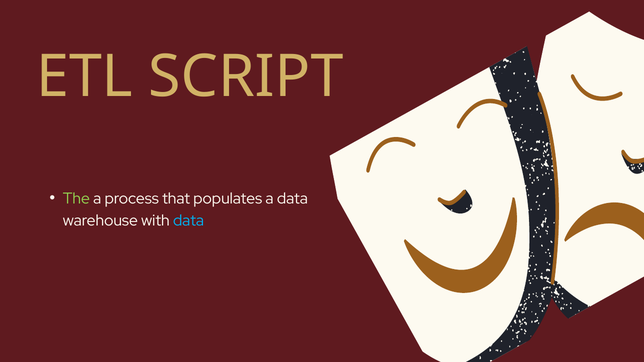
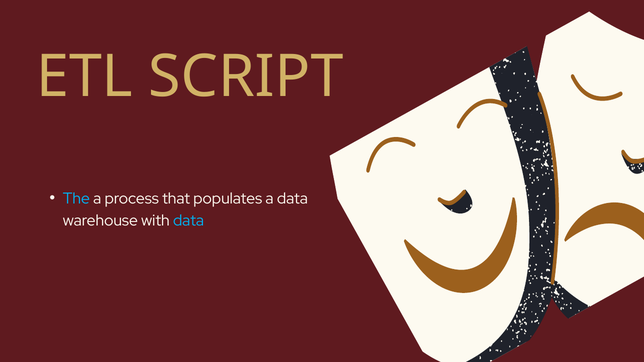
The colour: light green -> light blue (76, 199)
